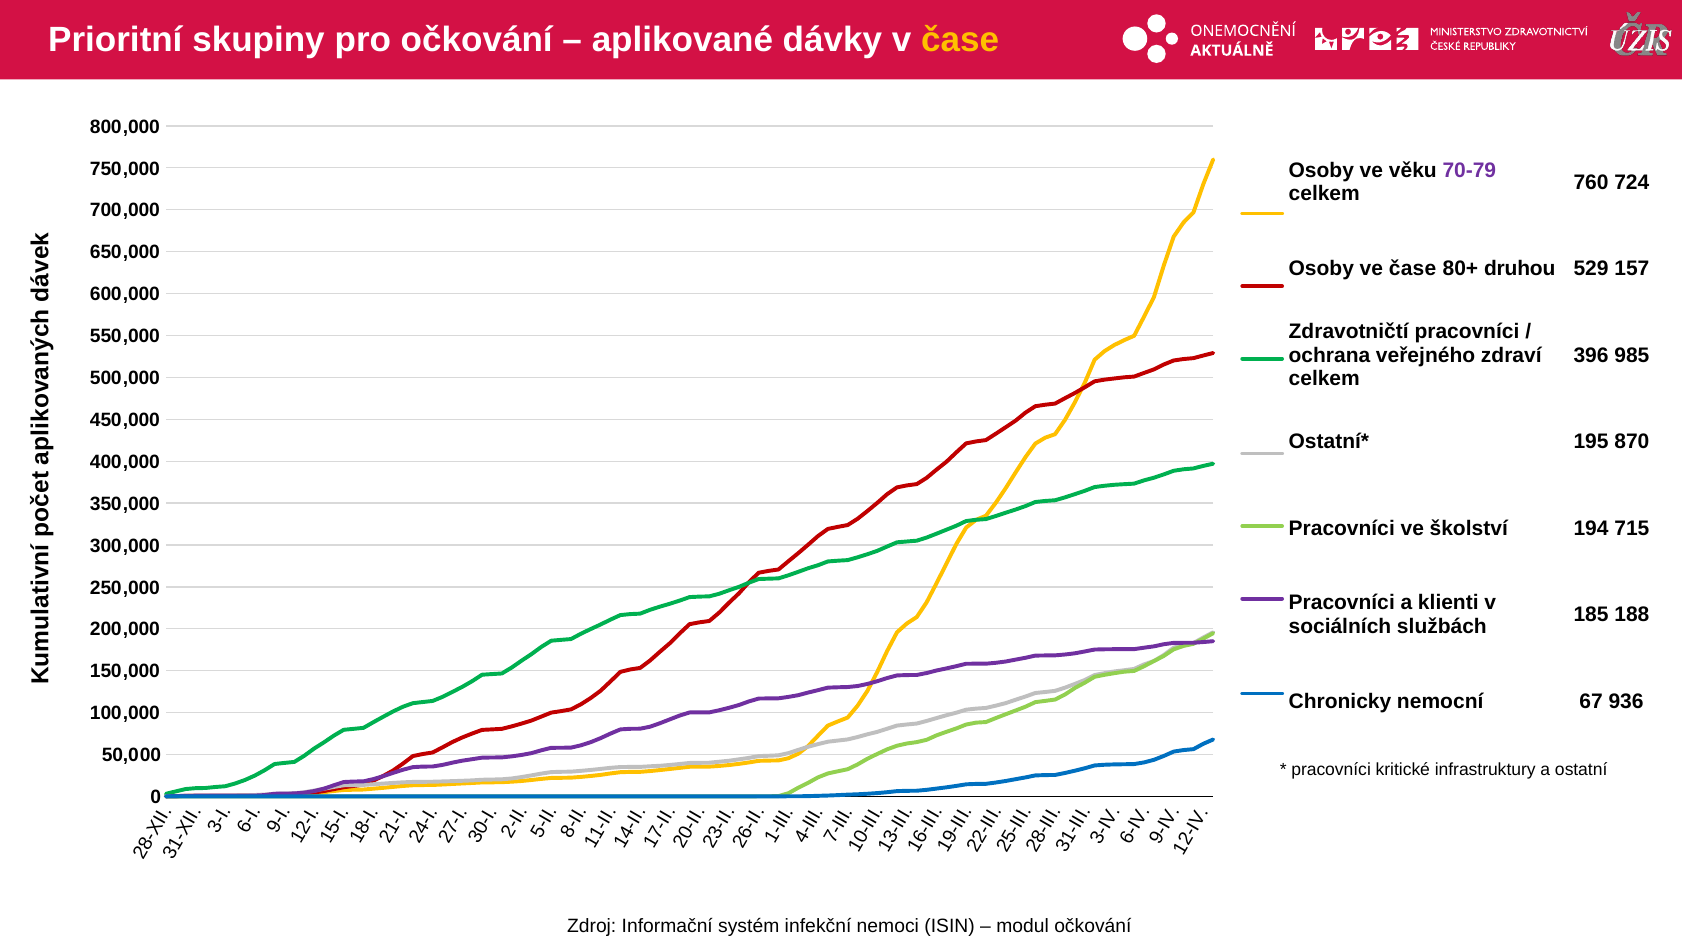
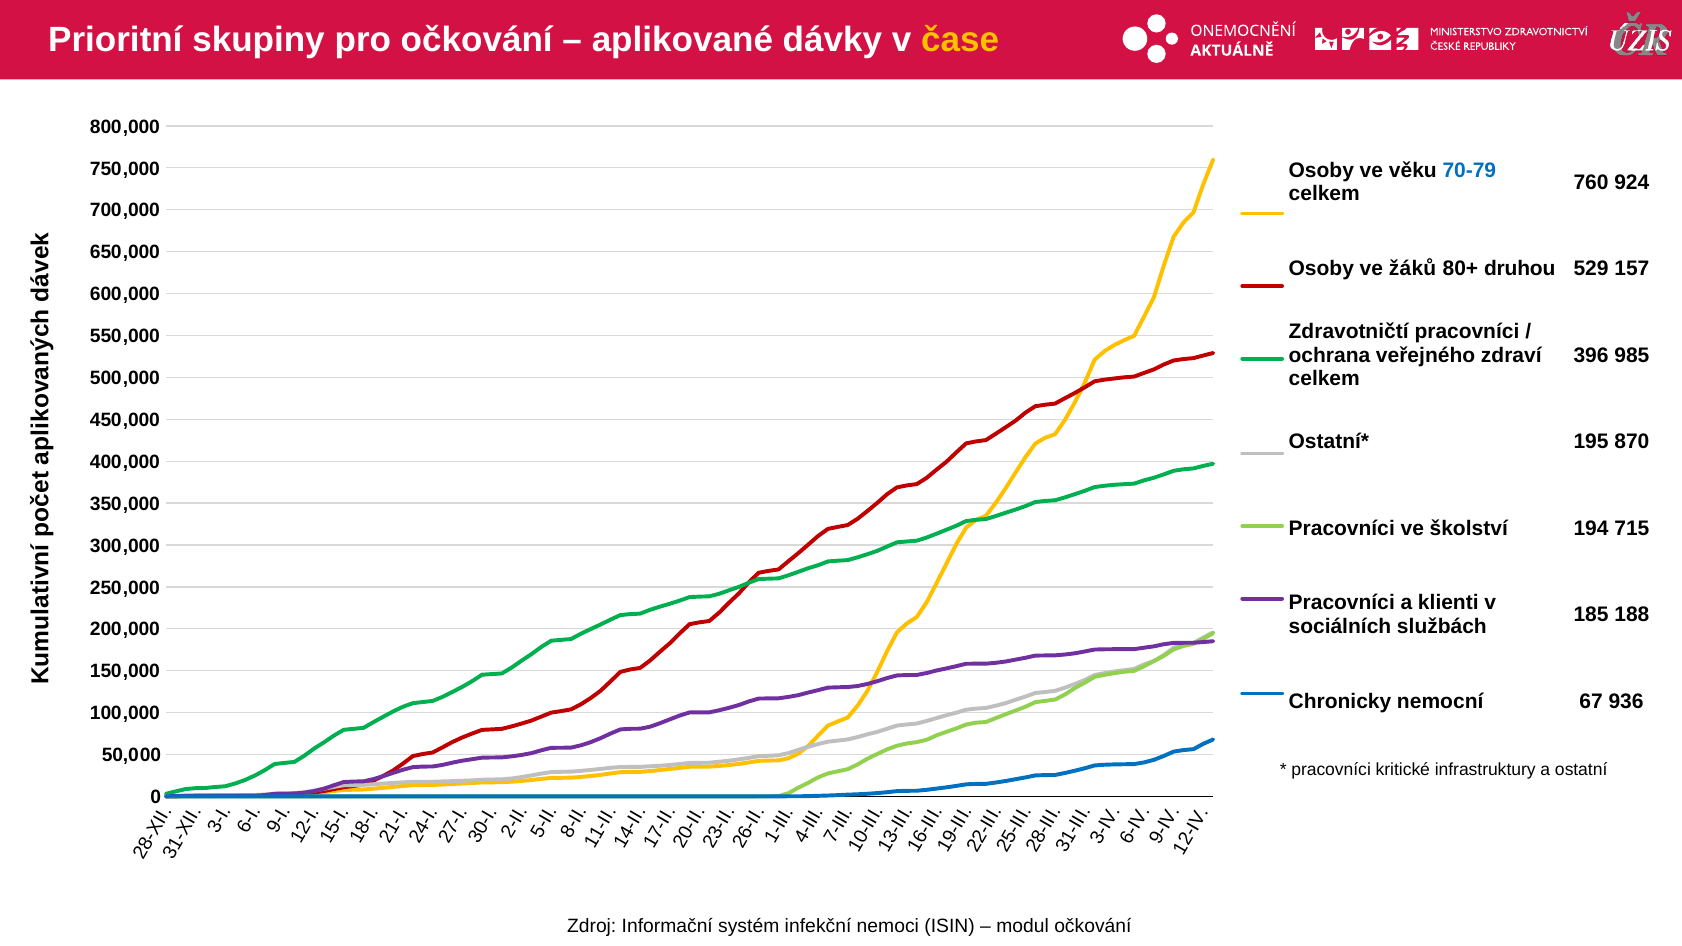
70-79 colour: purple -> blue (1469, 170)
724: 724 -> 924 (1632, 182)
ve čase: čase -> žáků (1413, 269)
